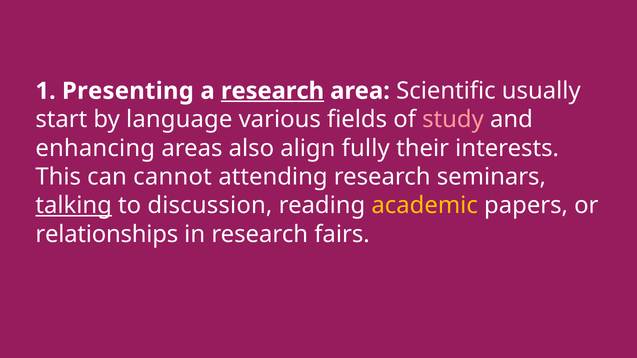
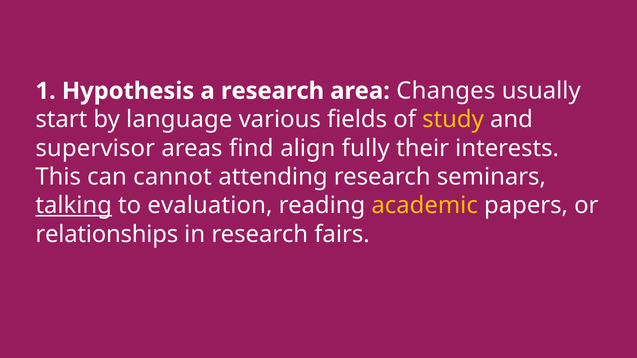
Presenting: Presenting -> Hypothesis (128, 91)
research underline: present -> none (272, 91)
Scientific: Scientific -> Changes (446, 91)
study colour: pink -> yellow (453, 120)
enhancing: enhancing -> supervisor (95, 148)
also: also -> find (251, 148)
discussion: discussion -> evaluation (210, 206)
